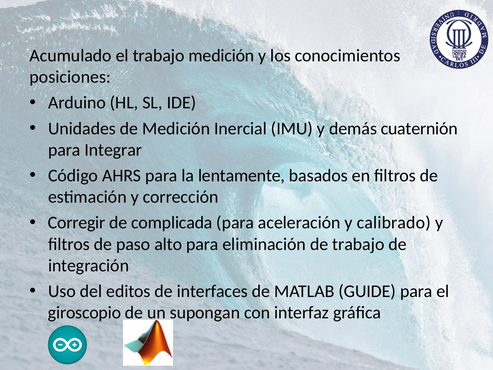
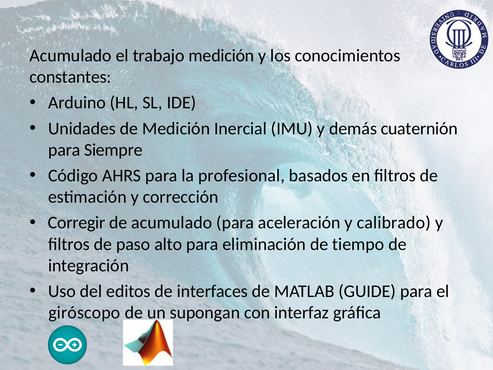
posiciones: posiciones -> constantes (70, 77)
Integrar: Integrar -> Siempre (113, 150)
lentamente: lentamente -> profesional (241, 176)
de complicada: complicada -> acumulado (172, 223)
de trabajo: trabajo -> tiempo (358, 244)
giroscopio: giroscopio -> giróscopo (84, 312)
